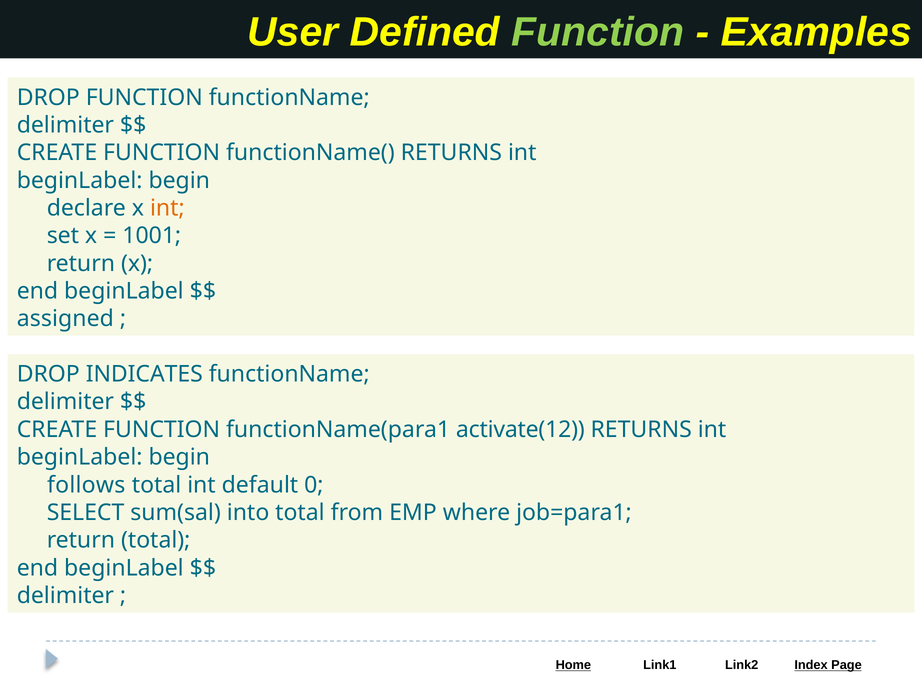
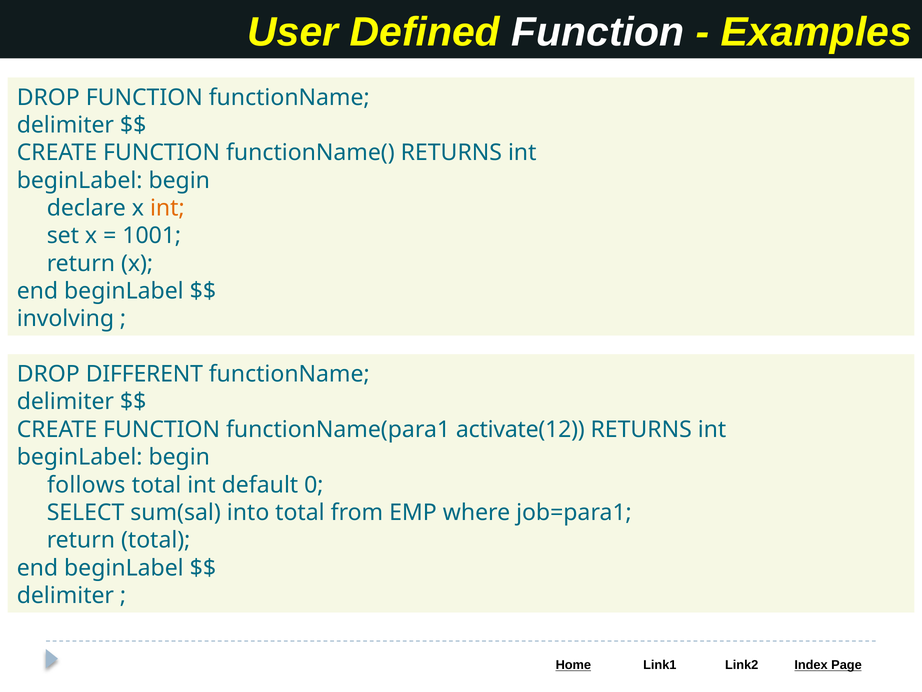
Function colour: light green -> white (598, 32)
assigned: assigned -> involving (65, 319)
INDICATES: INDICATES -> DIFFERENT (144, 374)
